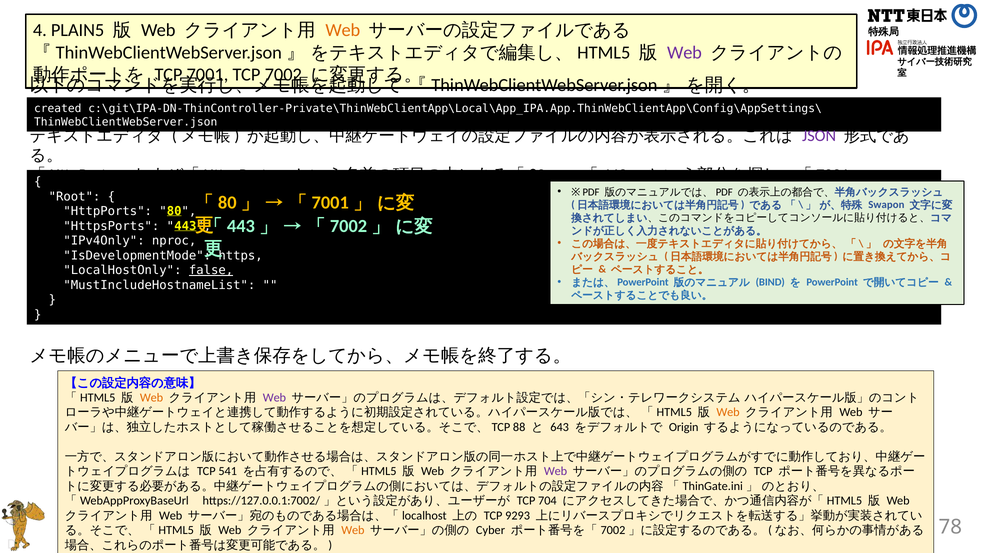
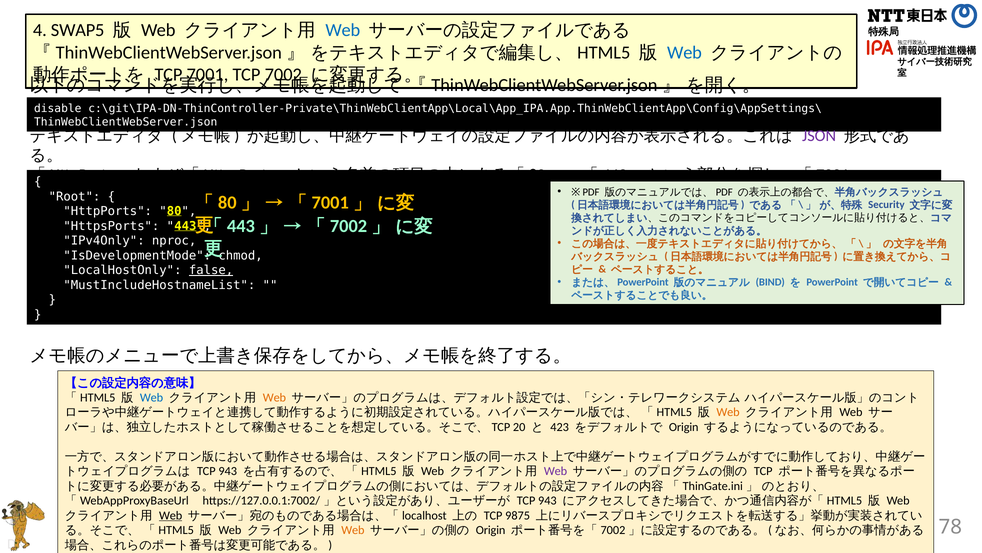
PLAIN5: PLAIN5 -> SWAP5 (78, 30)
Web colour: orange -> blue (343, 30)
Web colour: purple -> blue (685, 52)
created: created -> disable (58, 108)
Swapon: Swapon -> Security (886, 205)
https: https -> chmod (241, 255)
Web colour: orange -> blue (151, 397)
Web colour: purple -> orange (274, 397)
88: 88 -> 20 (519, 427)
643: 643 -> 423 (560, 427)
541: 541 -> 943 (228, 471)
704: 704 -> 943 (547, 500)
Web underline: none -> present (171, 515)
9293: 9293 -> 9875 (518, 515)
Cyber: Cyber -> Origin (491, 530)
